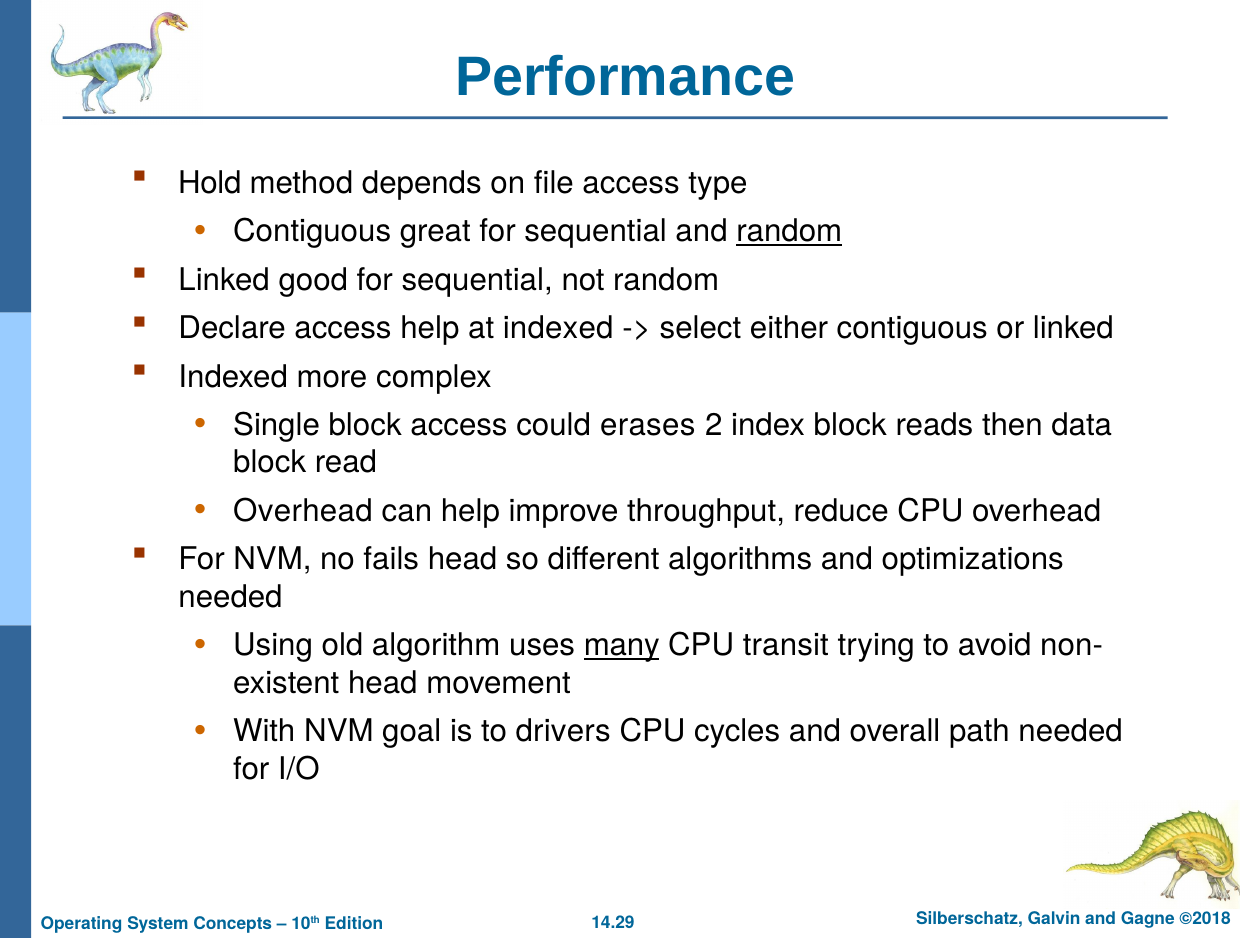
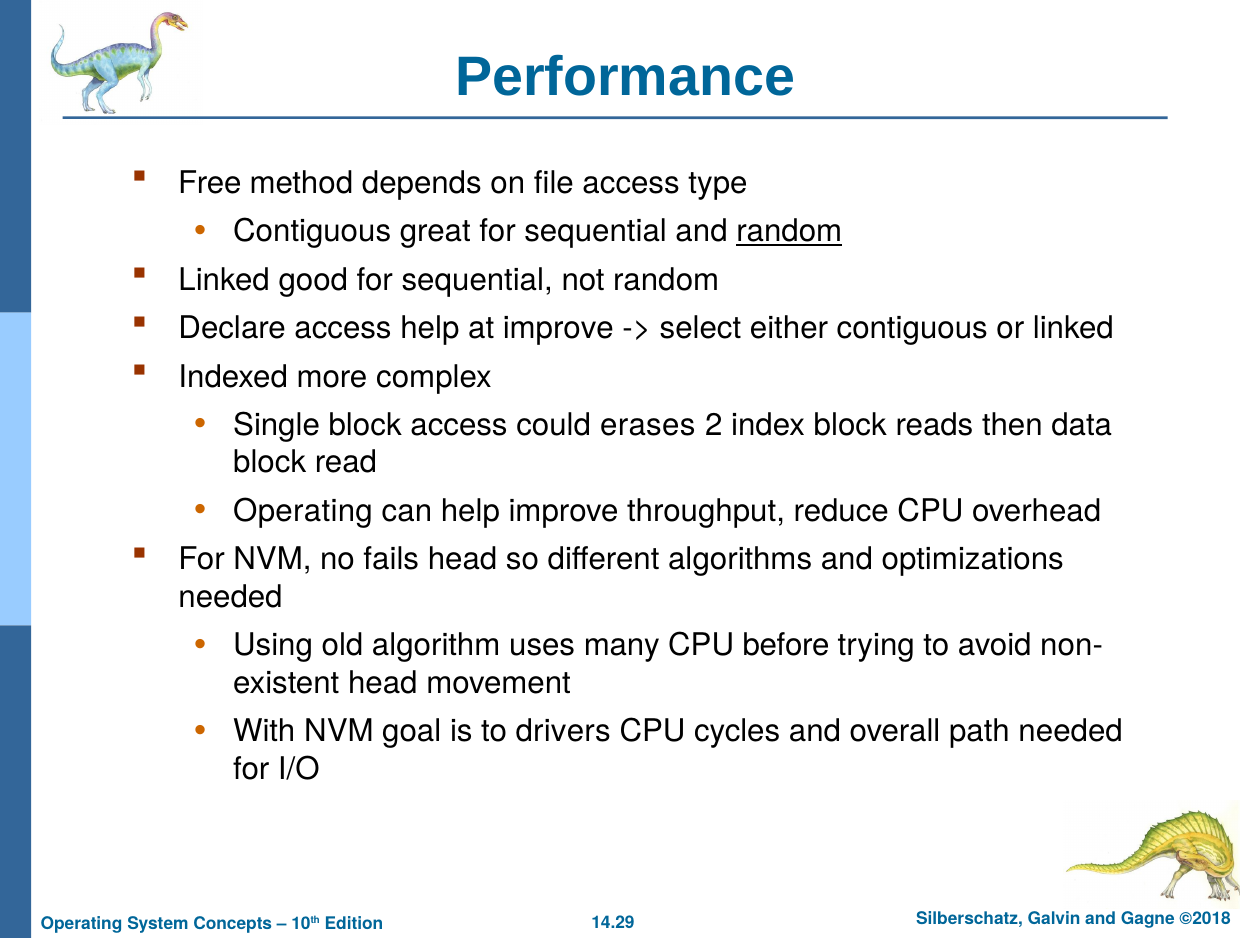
Hold: Hold -> Free (210, 183)
at indexed: indexed -> improve (558, 328)
Overhead: Overhead -> Operating (303, 511)
many underline: present -> none (622, 646)
transit: transit -> before (786, 646)
